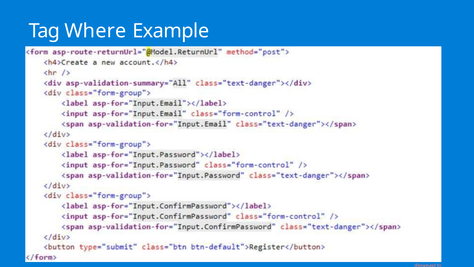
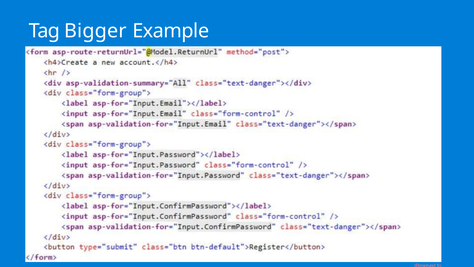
Where: Where -> Bigger (95, 31)
